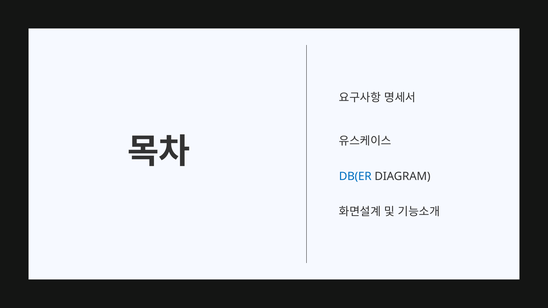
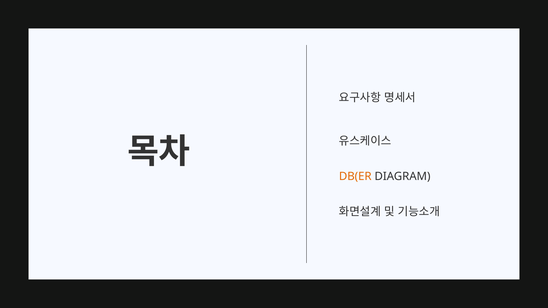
DB(ER colour: blue -> orange (355, 177)
